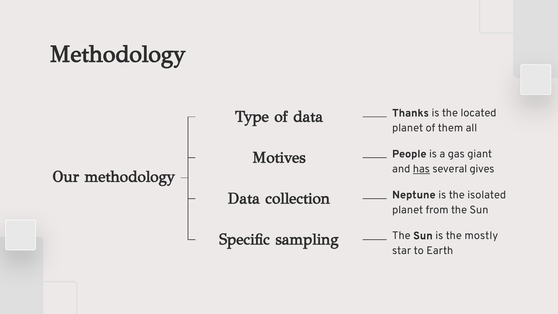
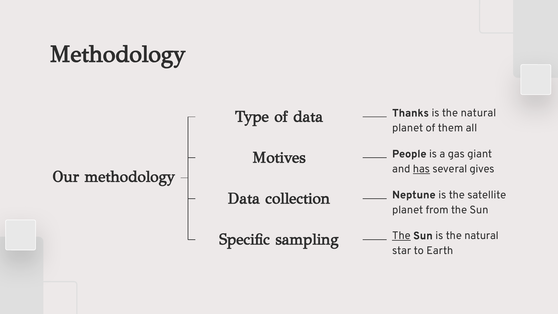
located: located -> natural (478, 113)
isolated: isolated -> satellite (487, 195)
The underline: none -> present (401, 236)
Sun is the mostly: mostly -> natural (481, 236)
